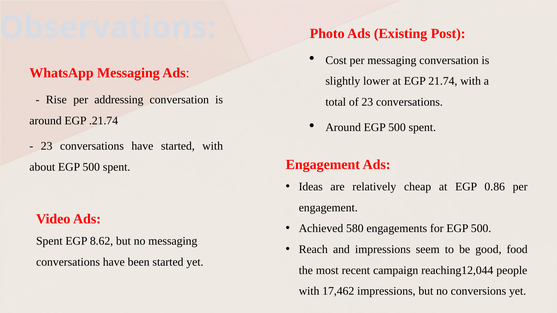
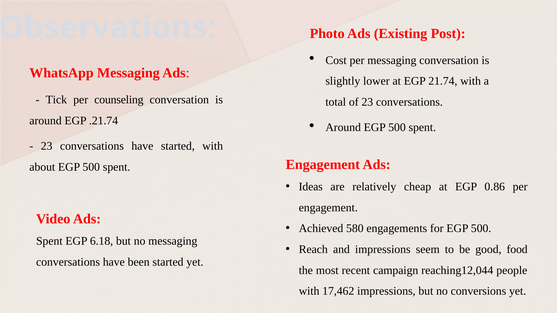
Rise: Rise -> Tick (56, 100)
addressing: addressing -> counseling (119, 100)
8.62: 8.62 -> 6.18 (102, 241)
